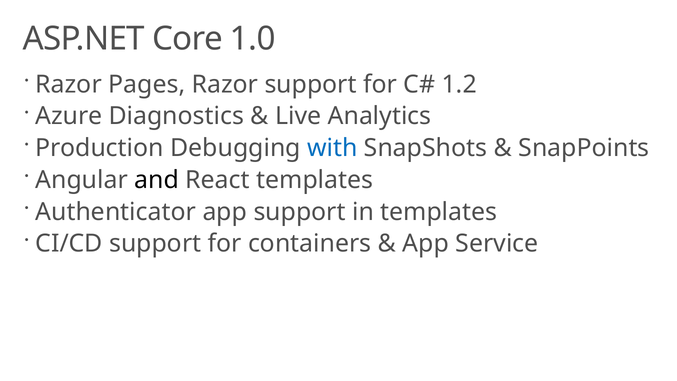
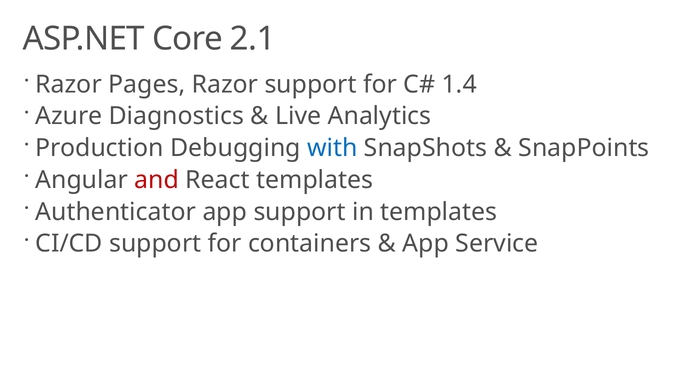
1.0: 1.0 -> 2.1 (253, 39)
1.2: 1.2 -> 1.4 (459, 84)
and colour: black -> red (157, 180)
